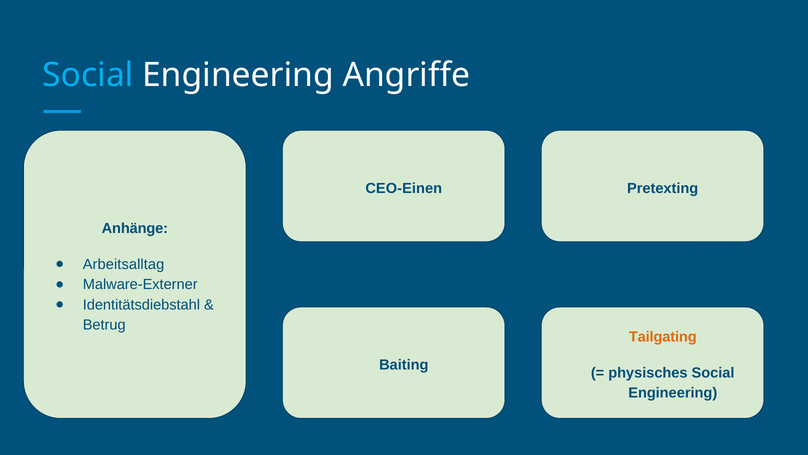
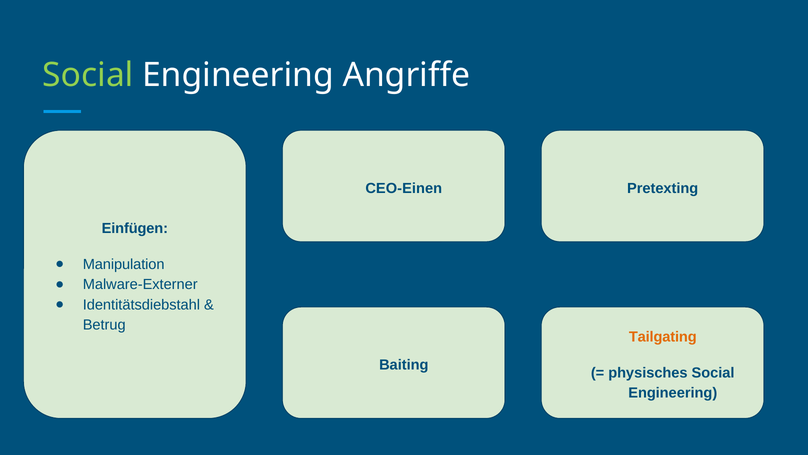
Social colour: light blue -> light green (88, 75)
Anhänge: Anhänge -> Einfügen (135, 228)
Arbeitsalltag: Arbeitsalltag -> Manipulation (124, 264)
